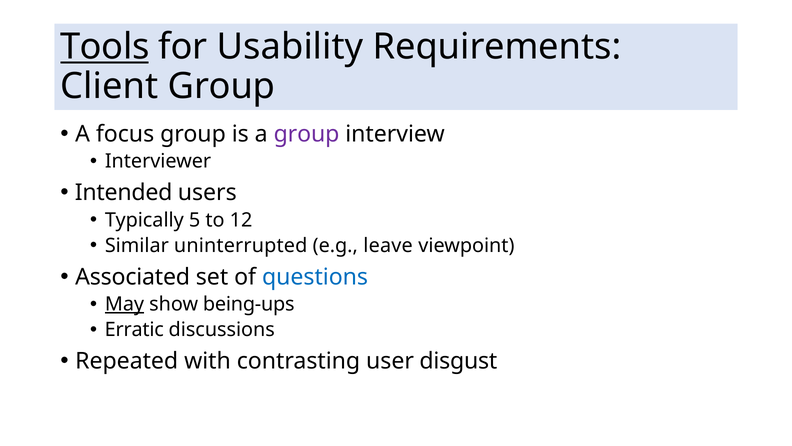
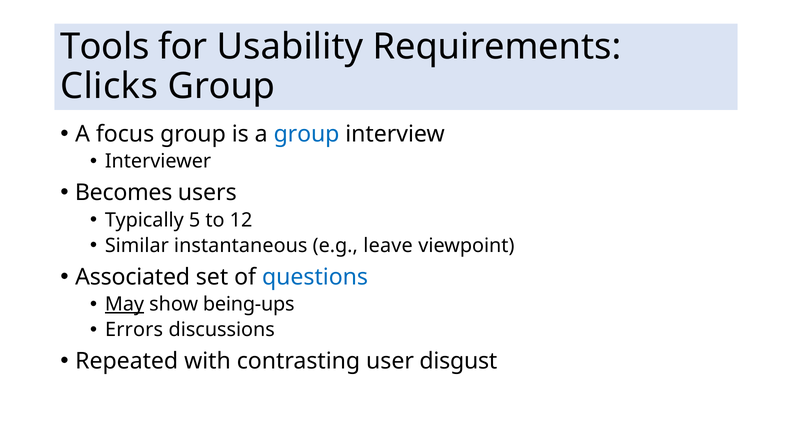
Tools underline: present -> none (105, 47)
Client: Client -> Clicks (109, 86)
group colour: purple -> blue (307, 134)
Intended: Intended -> Becomes (124, 193)
uninterrupted: uninterrupted -> instantaneous (241, 245)
Erratic: Erratic -> Errors (134, 329)
